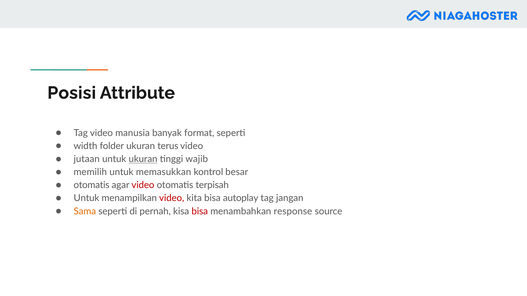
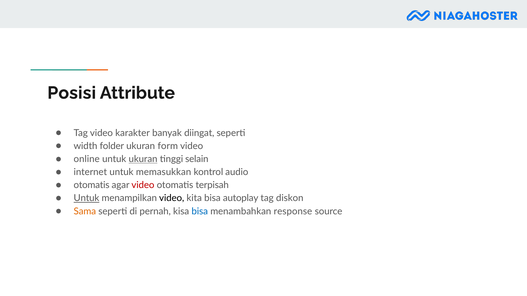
manusia: manusia -> karakter (133, 133)
format: format -> diingat (199, 133)
terus: terus -> form (168, 146)
jutaan: jutaan -> online (87, 159)
wajib: wajib -> selain (197, 159)
memilih: memilih -> internet (90, 172)
besar: besar -> audio (237, 172)
Untuk underline: none -> present (86, 198)
video colour: red -> black (172, 198)
jangan: jangan -> diskon (290, 198)
bisa colour: red -> blue (200, 212)
